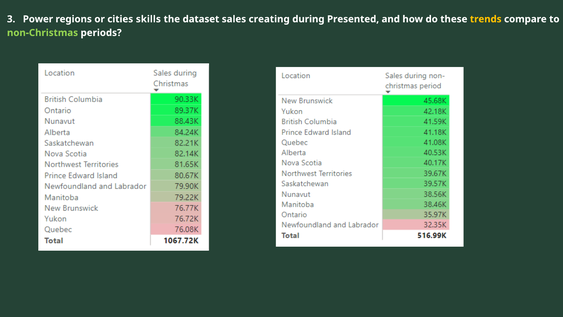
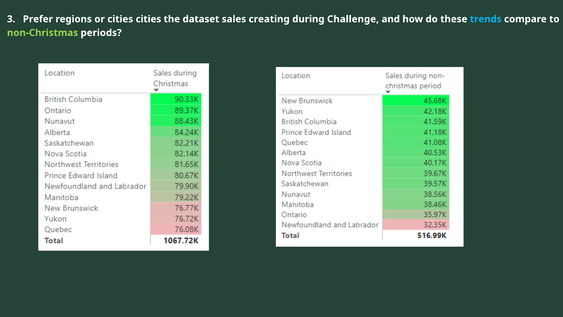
Power: Power -> Prefer (38, 19)
cities skills: skills -> cities (148, 19)
Presented: Presented -> Challenge (353, 19)
trends colour: yellow -> light blue (486, 19)
